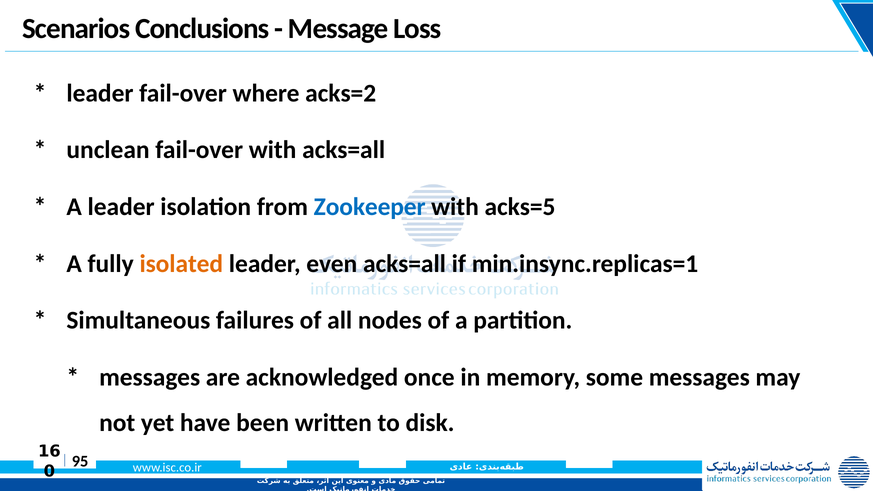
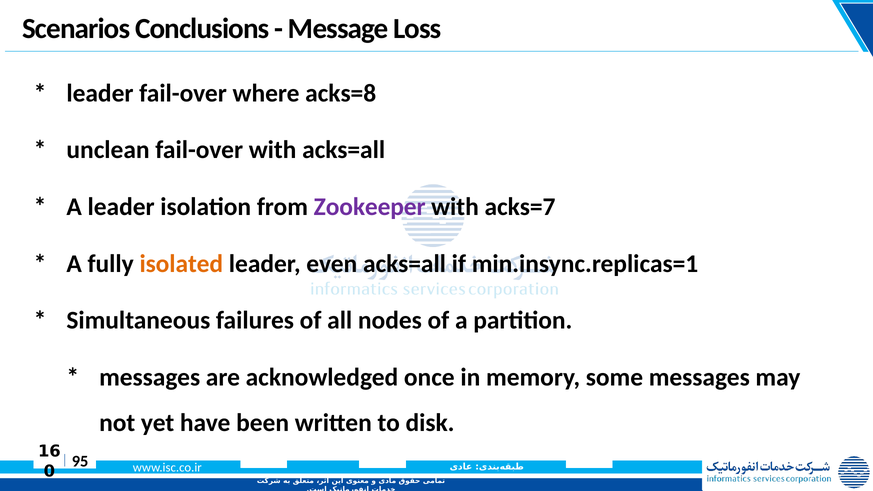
acks=2: acks=2 -> acks=8 (341, 93)
Zookeeper colour: blue -> purple (370, 207)
acks=5: acks=5 -> acks=7 (520, 207)
